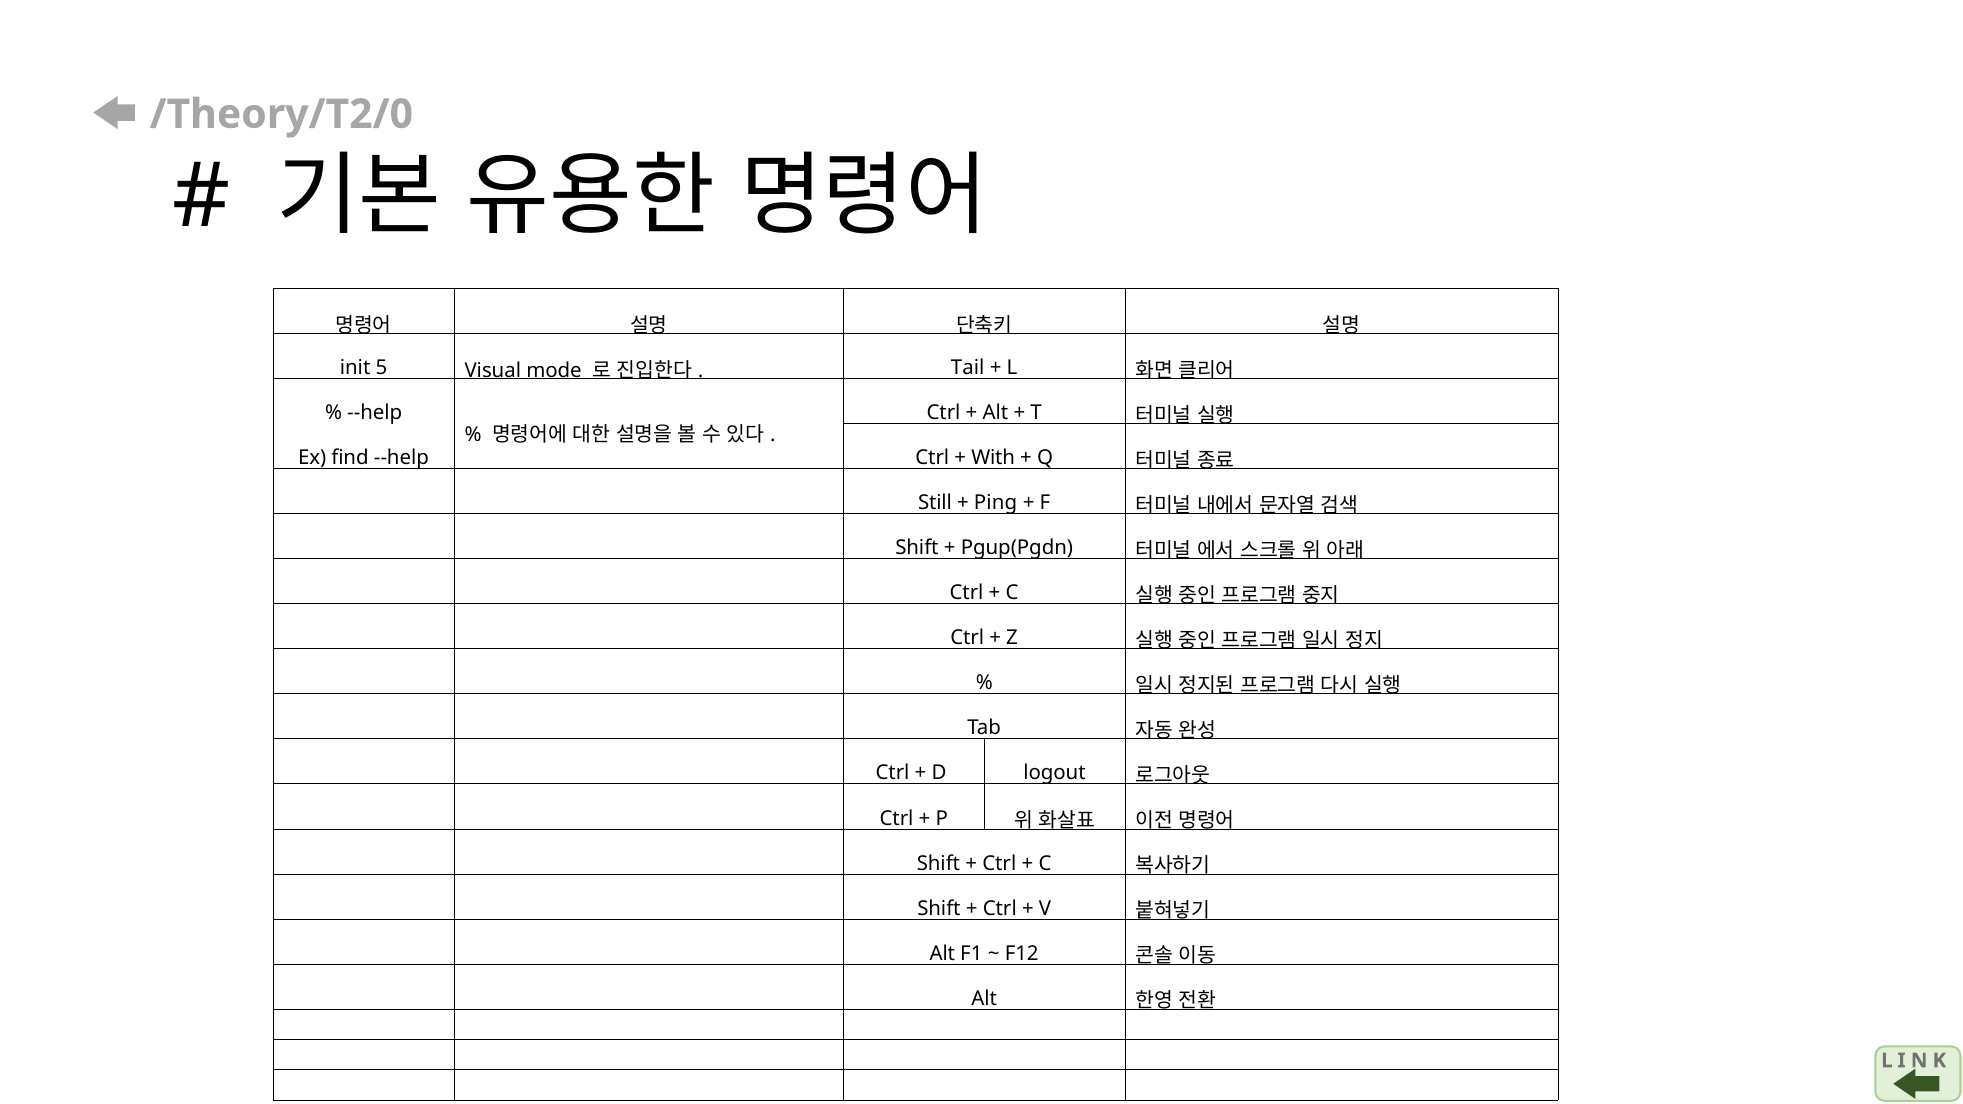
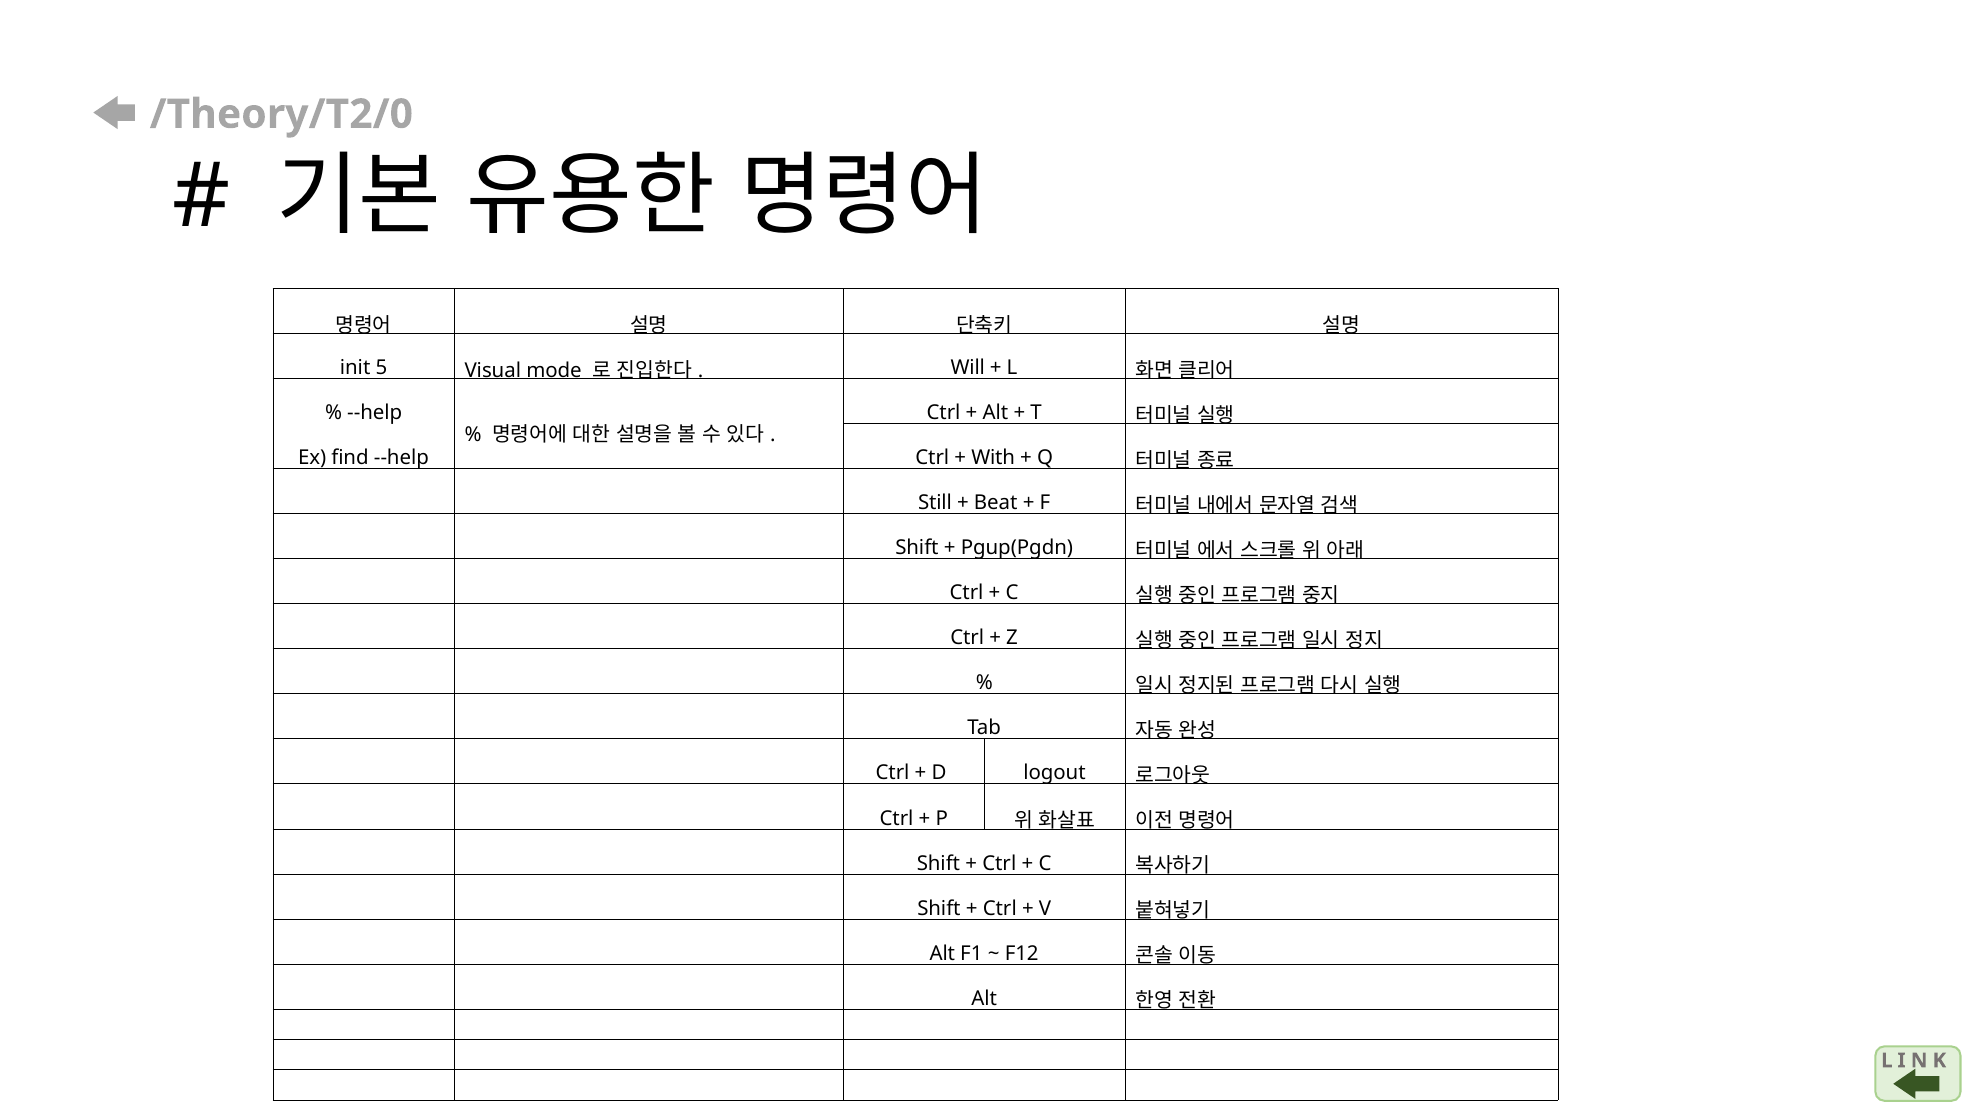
Tail: Tail -> Will (968, 368)
Ping: Ping -> Beat (996, 503)
